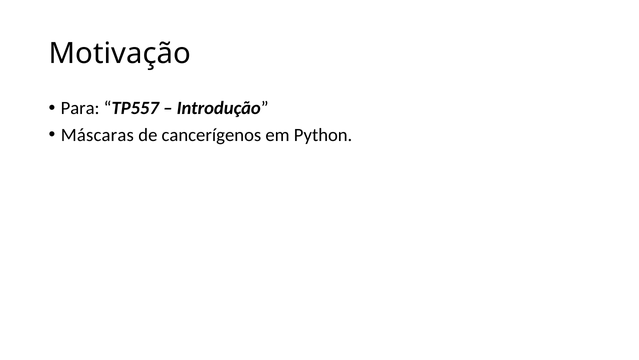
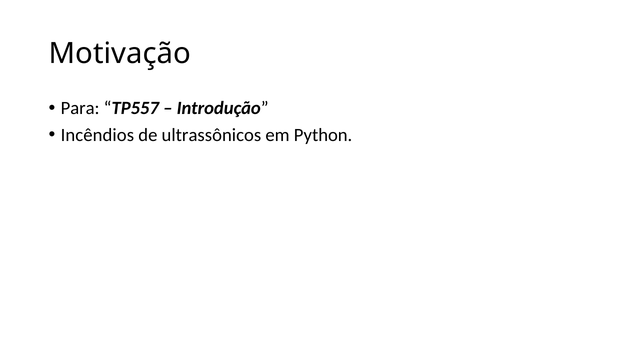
Máscaras: Máscaras -> Incêndios (97, 135)
cancerígenos: cancerígenos -> ultrassônicos (211, 135)
